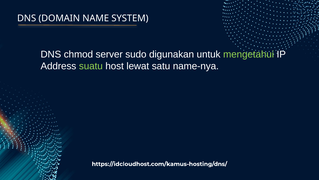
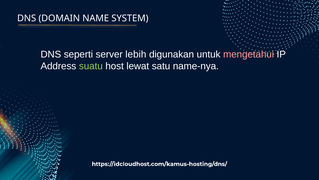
chmod: chmod -> seperti (78, 54)
sudo: sudo -> lebih (136, 54)
mengetahui colour: light green -> pink (249, 54)
